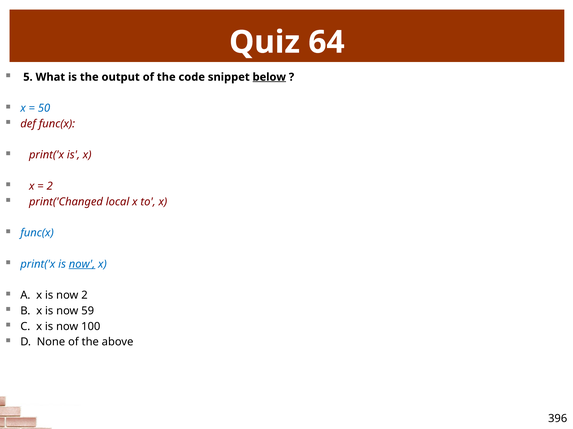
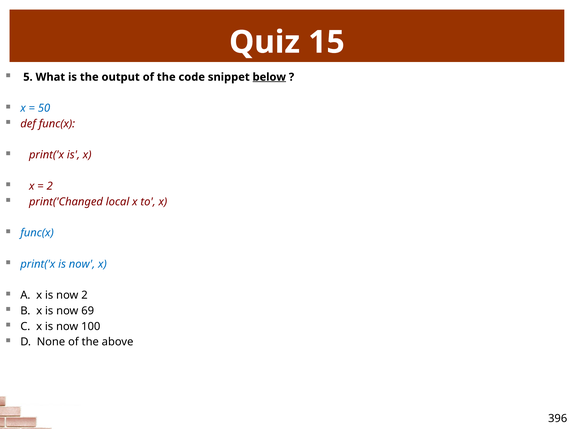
64: 64 -> 15 (326, 42)
now underline: present -> none (82, 265)
59: 59 -> 69 (88, 311)
